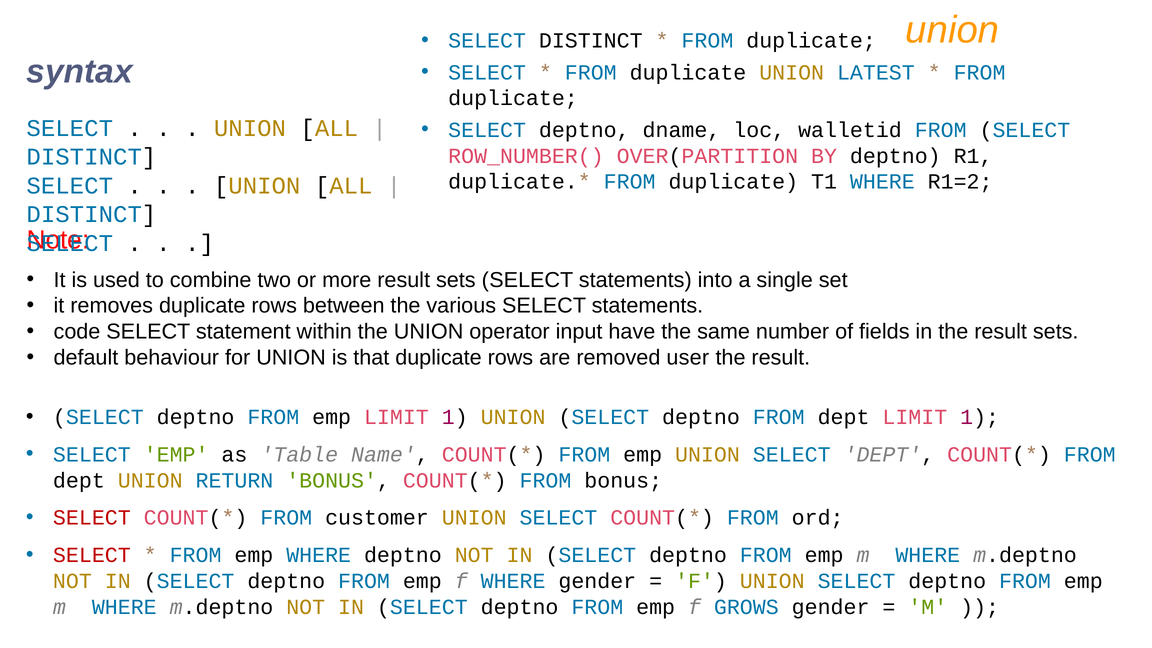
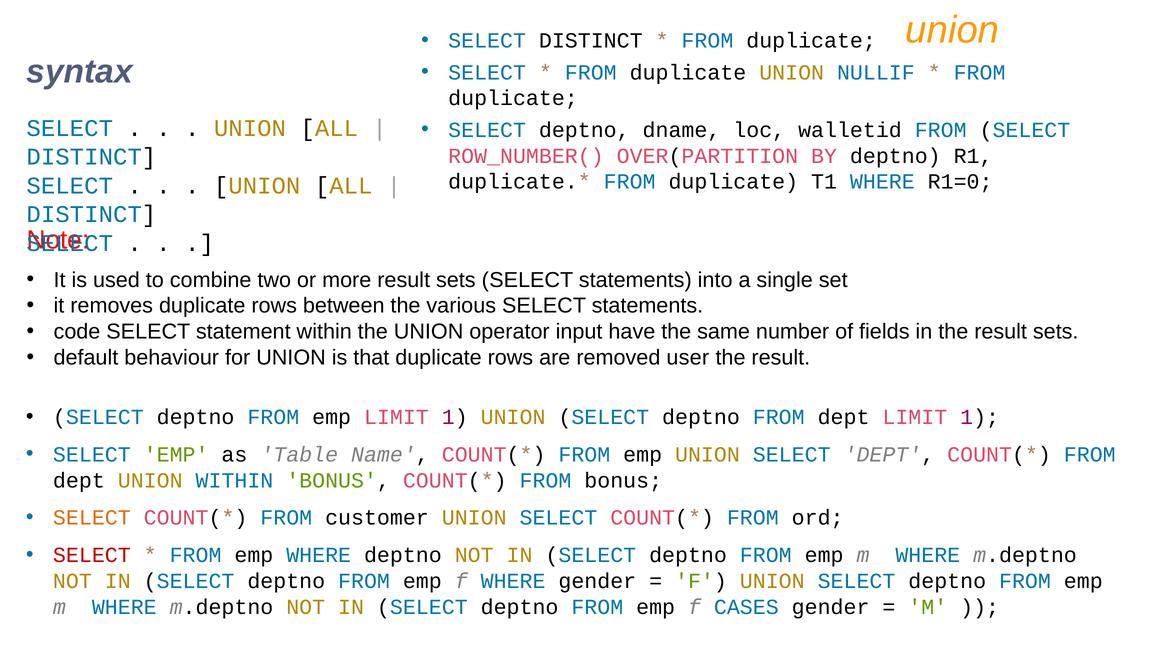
LATEST: LATEST -> NULLIF (876, 72)
R1=2: R1=2 -> R1=0 (960, 182)
UNION RETURN: RETURN -> WITHIN (234, 480)
SELECT colour: red -> orange (92, 518)
GROWS: GROWS -> CASES (746, 607)
